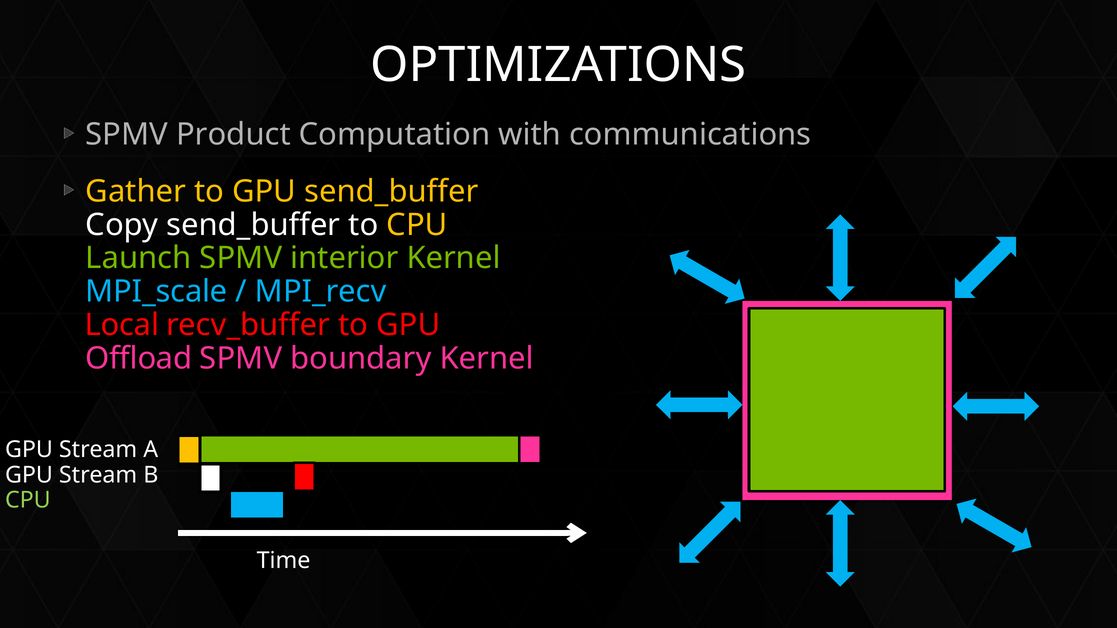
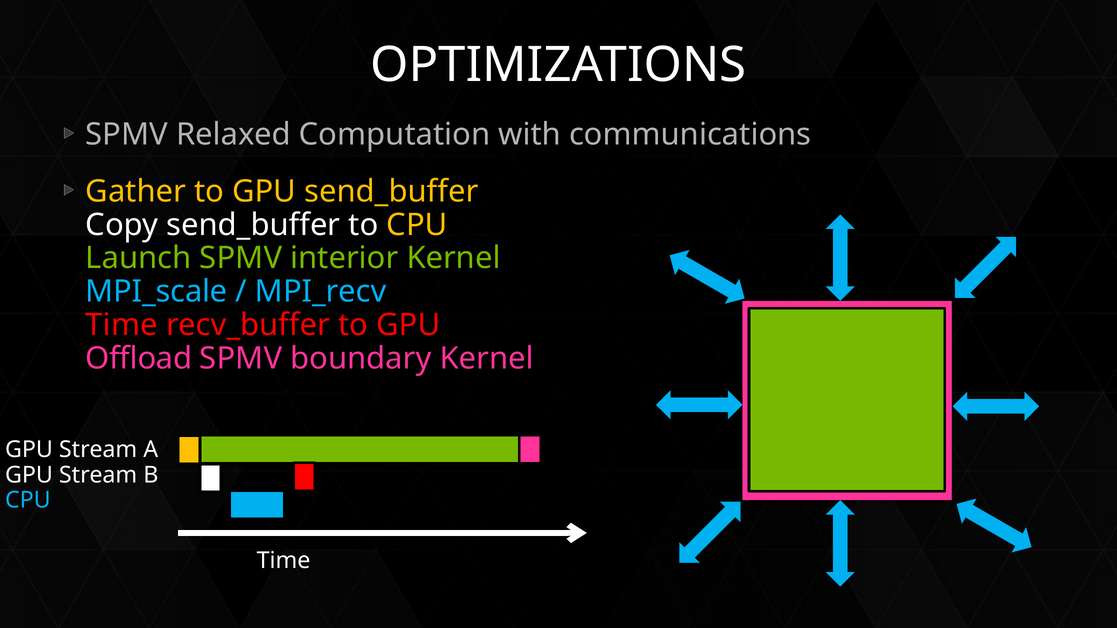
Product: Product -> Relaxed (233, 135)
Local: Local -> Time (122, 325)
CPU colour: light green -> light blue (28, 500)
